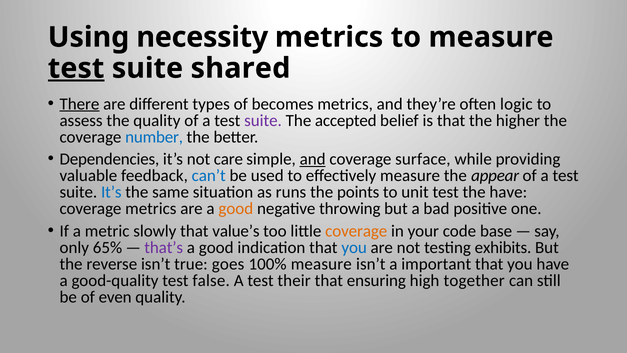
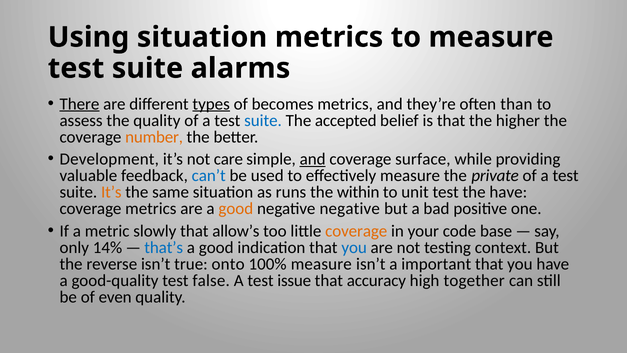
Using necessity: necessity -> situation (202, 37)
test underline: present -> none (76, 68)
shared: shared -> alarms (240, 68)
types underline: none -> present (211, 104)
logic: logic -> than (516, 104)
suite colour: purple -> blue (263, 120)
number colour: blue -> orange (154, 137)
Dependencies: Dependencies -> Development (109, 159)
appear: appear -> private (495, 176)
It’s colour: blue -> orange (111, 192)
points: points -> within (358, 192)
negative throwing: throwing -> negative (350, 209)
value’s: value’s -> allow’s (236, 231)
65%: 65% -> 14% (107, 248)
that’s colour: purple -> blue (164, 248)
exhibits: exhibits -> context (503, 248)
goes: goes -> onto (228, 264)
their: their -> issue (294, 281)
ensuring: ensuring -> accuracy (376, 281)
